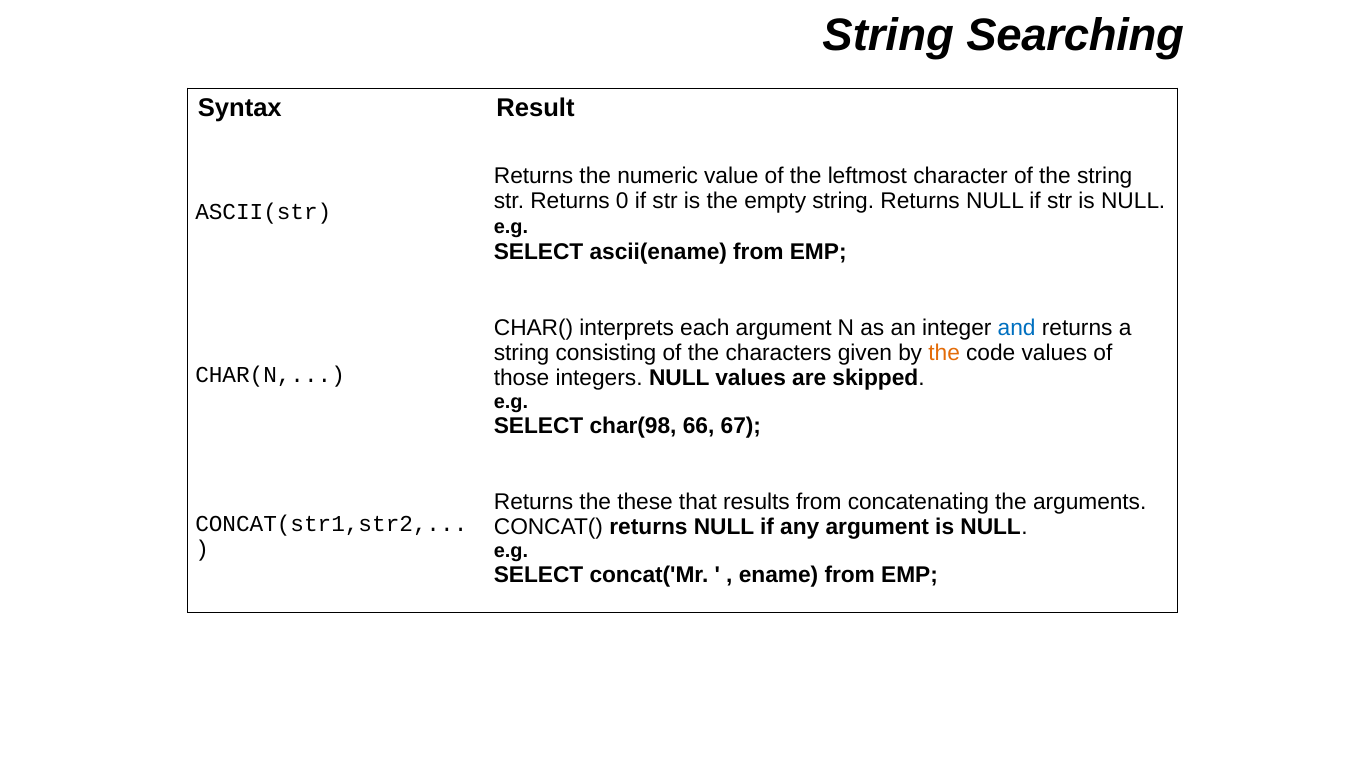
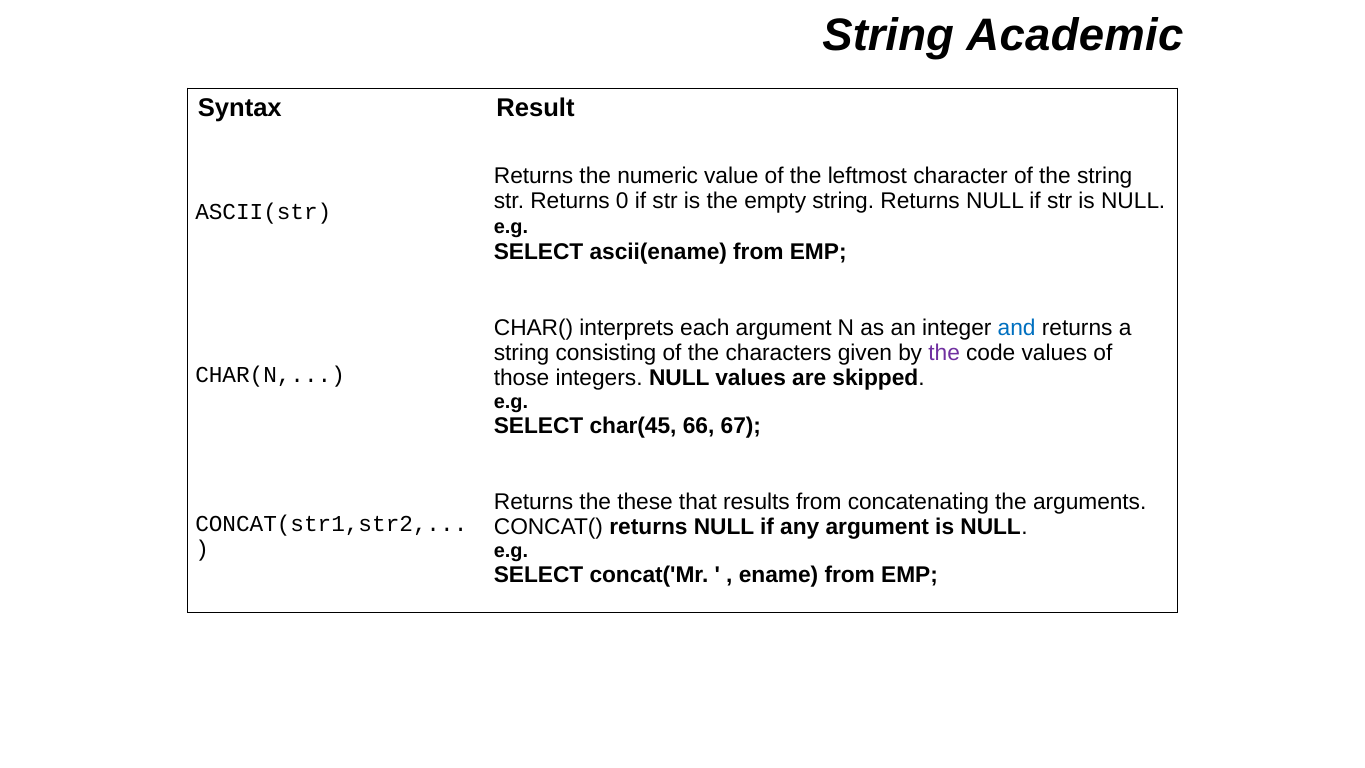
Searching: Searching -> Academic (1075, 36)
the colour: orange -> purple (944, 353)
char(98: char(98 -> char(45 (633, 426)
